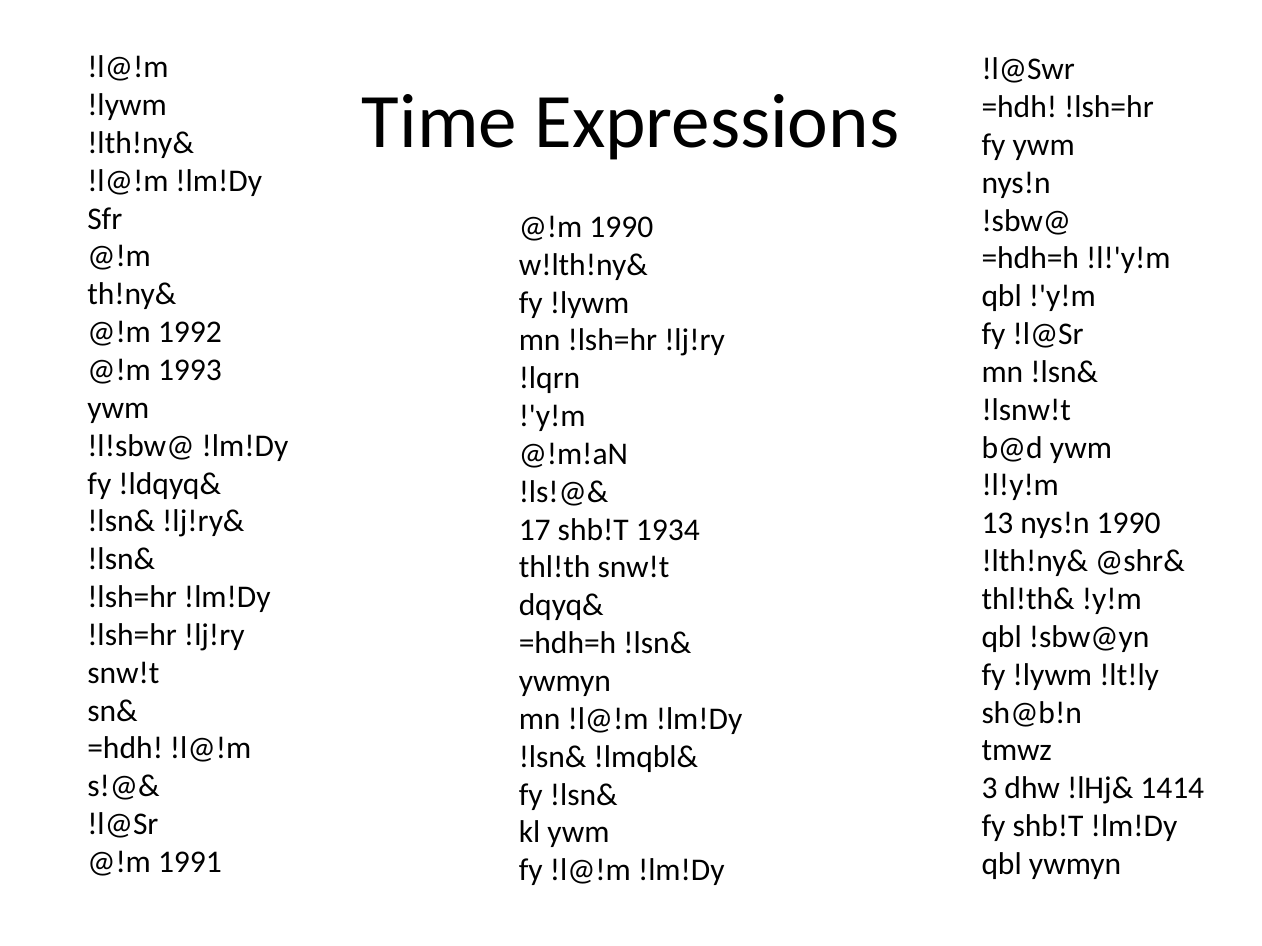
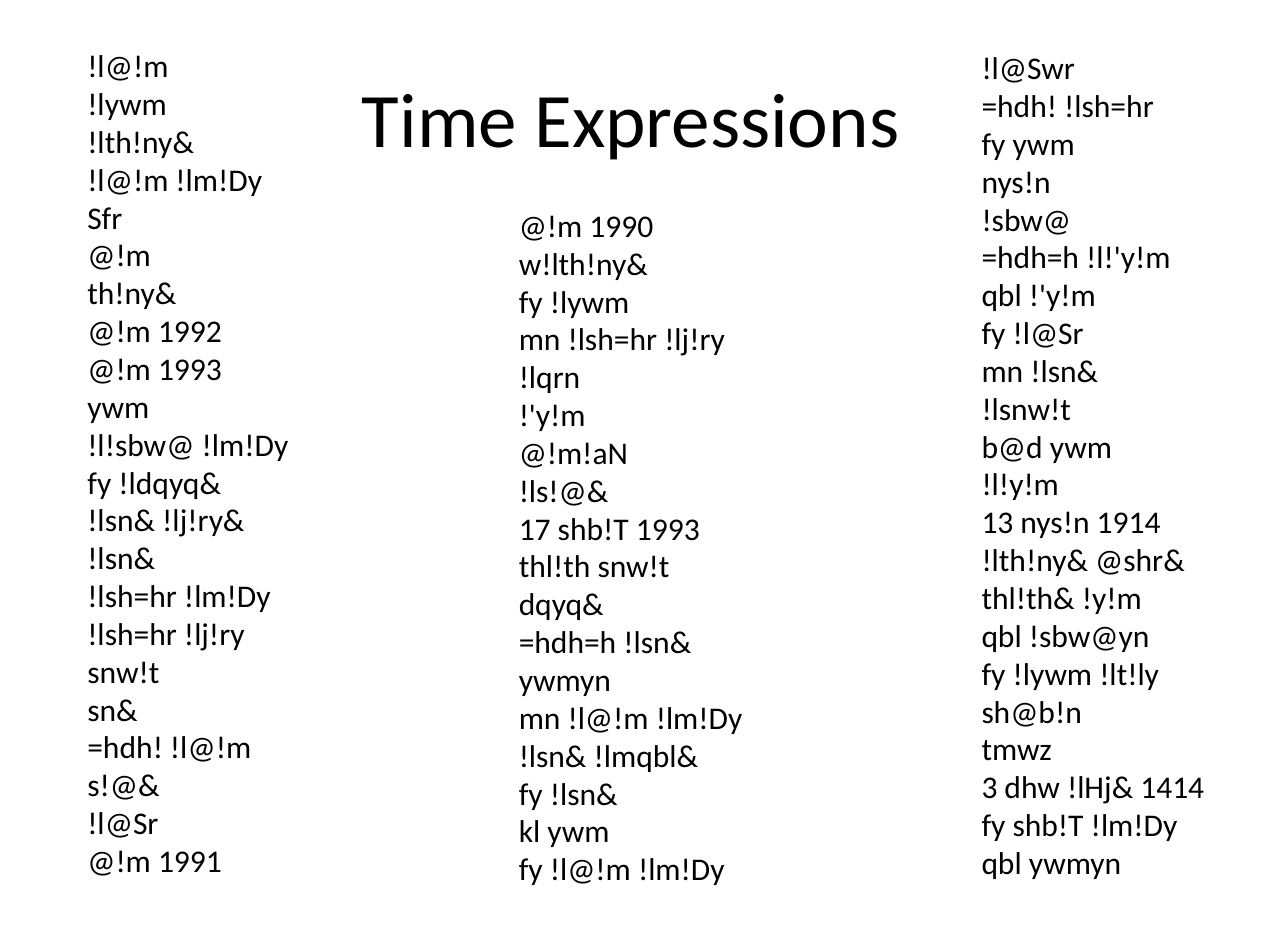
nys!n 1990: 1990 -> 1914 (1129, 524)
shb!T 1934: 1934 -> 1993 (668, 530)
